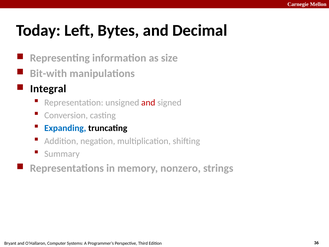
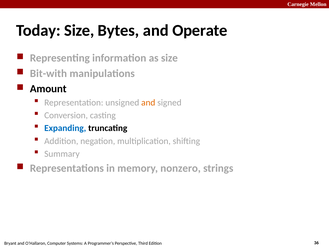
Today Left: Left -> Size (79, 31)
Decimal: Decimal -> Operate (200, 31)
Integral: Integral -> Amount (48, 89)
and colour: red -> orange (148, 102)
